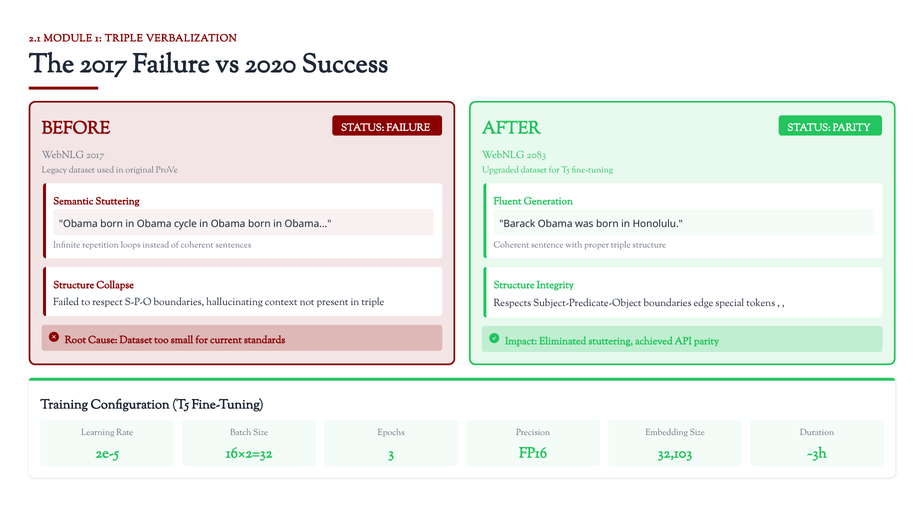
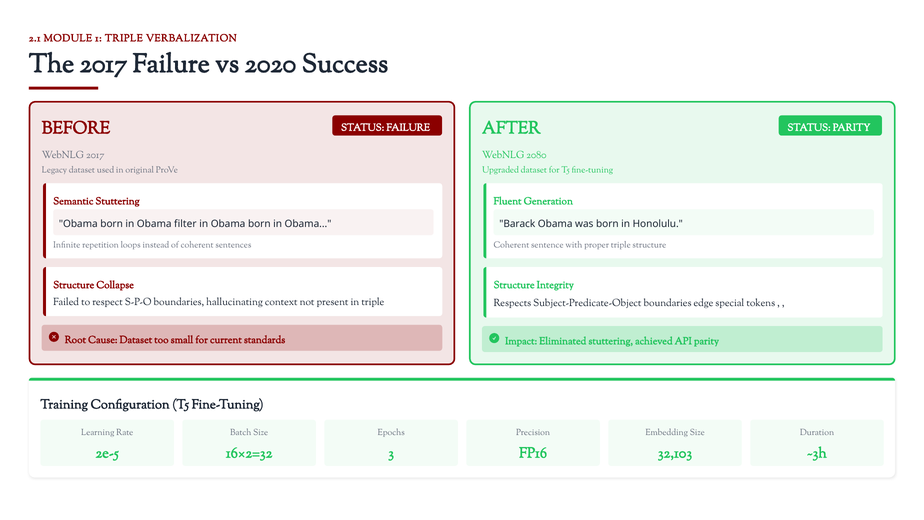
2083: 2083 -> 2080 (536, 155)
cycle: cycle -> filter (185, 224)
